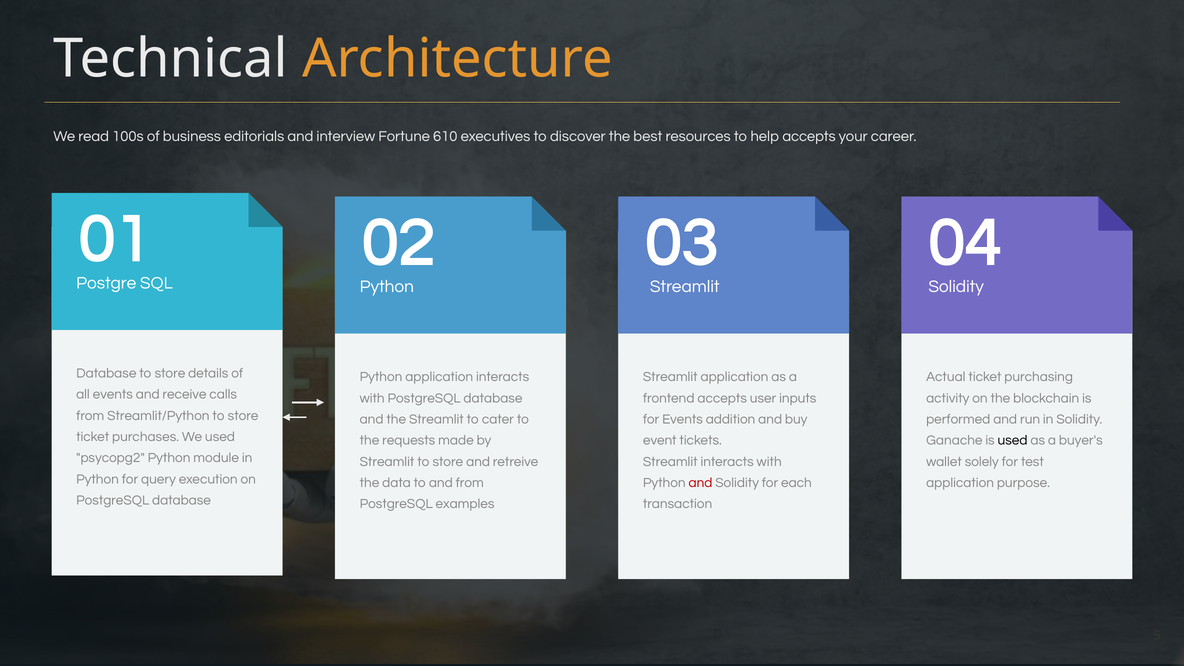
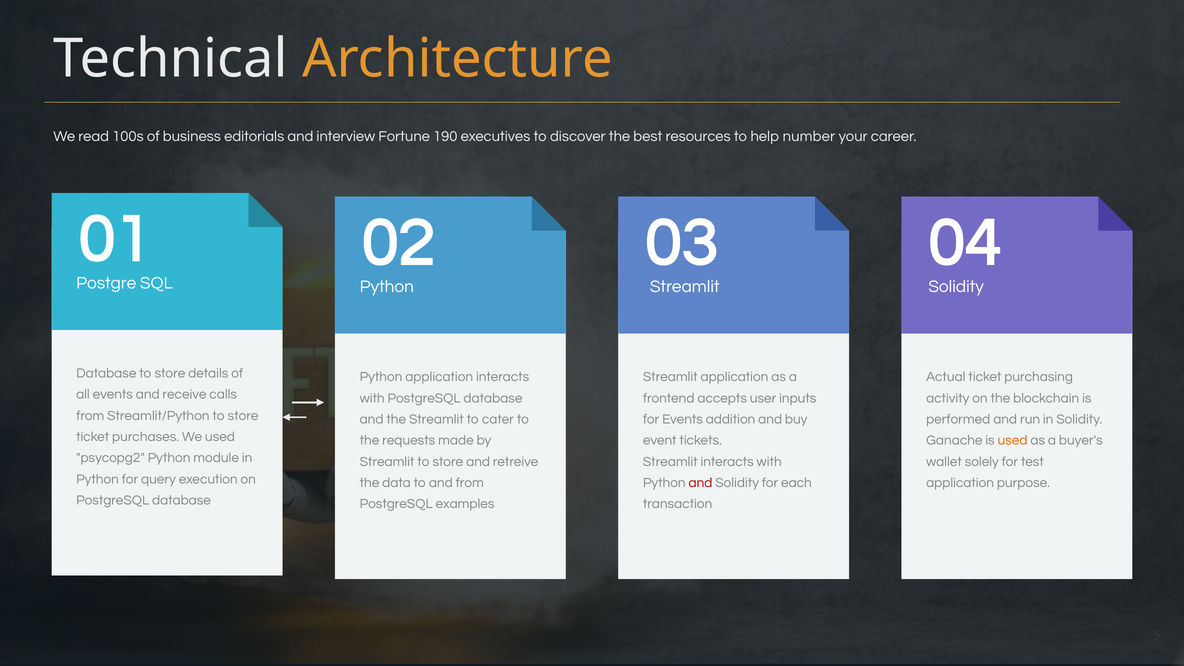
610: 610 -> 190 (445, 137)
help accepts: accepts -> number (809, 137)
used colour: black -> orange (1013, 440)
